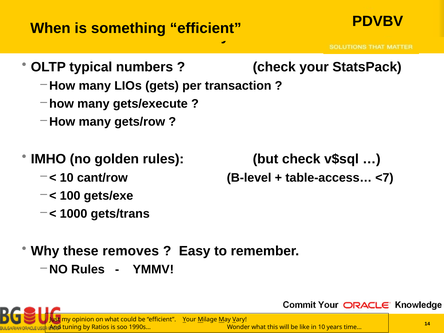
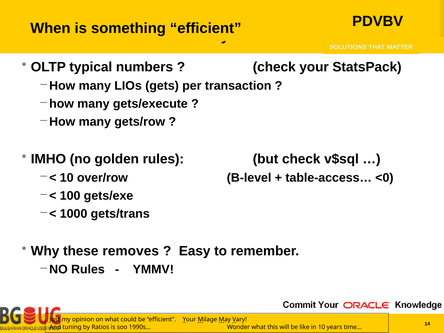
cant/row: cant/row -> over/row (102, 178)
<7: <7 -> <0 (384, 178)
